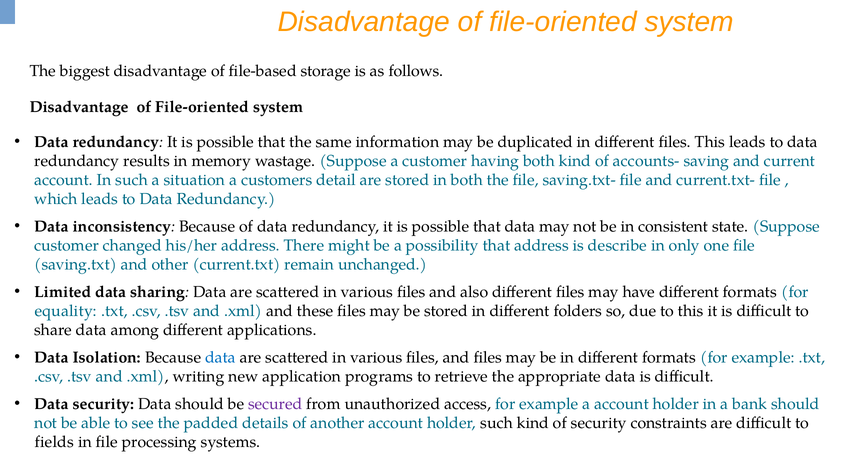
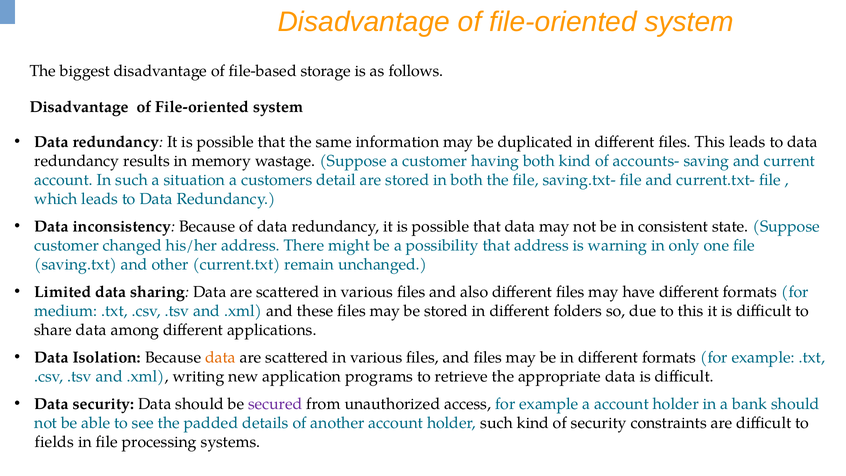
describe: describe -> warning (618, 245)
equality: equality -> medium (66, 311)
data colour: blue -> orange (220, 357)
